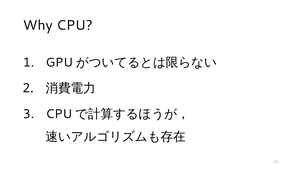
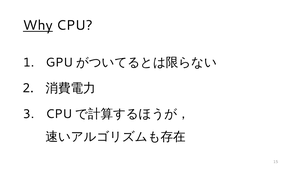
Why underline: none -> present (38, 25)
